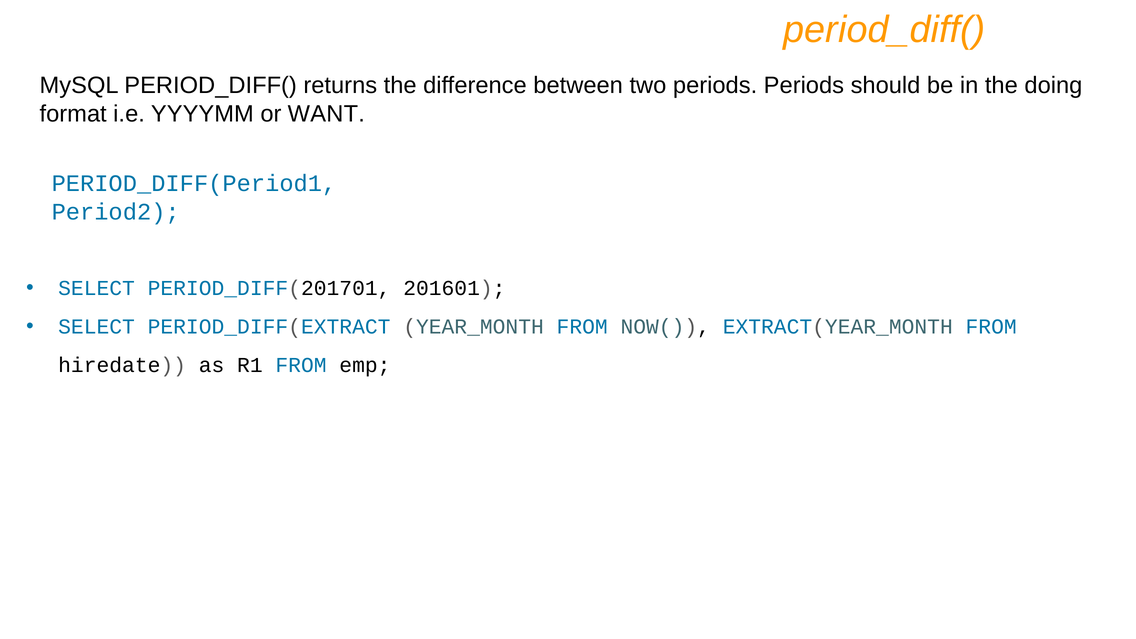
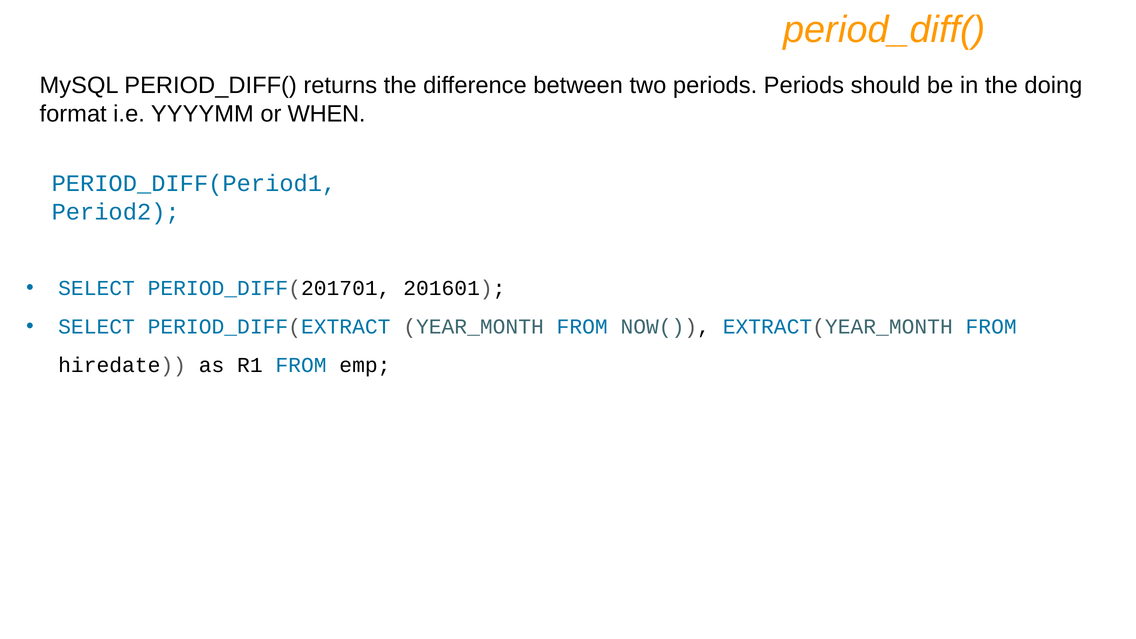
WANT: WANT -> WHEN (327, 114)
